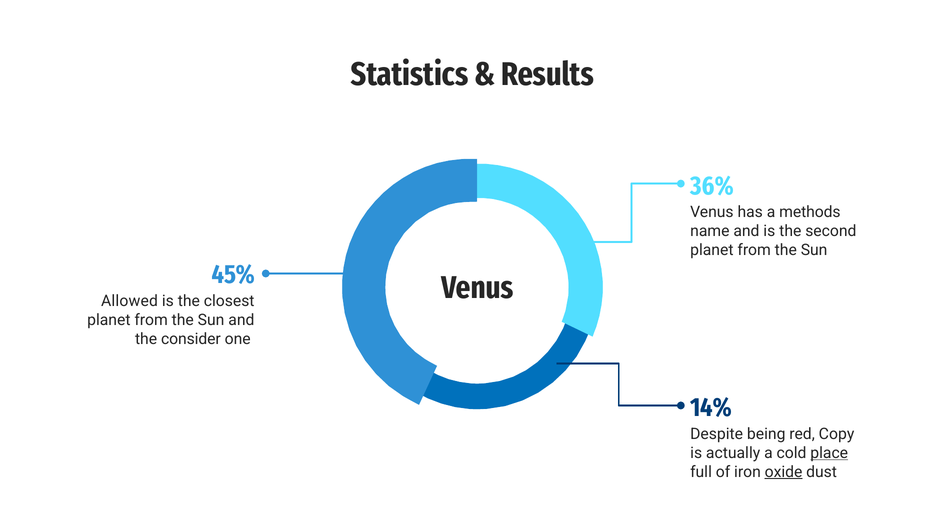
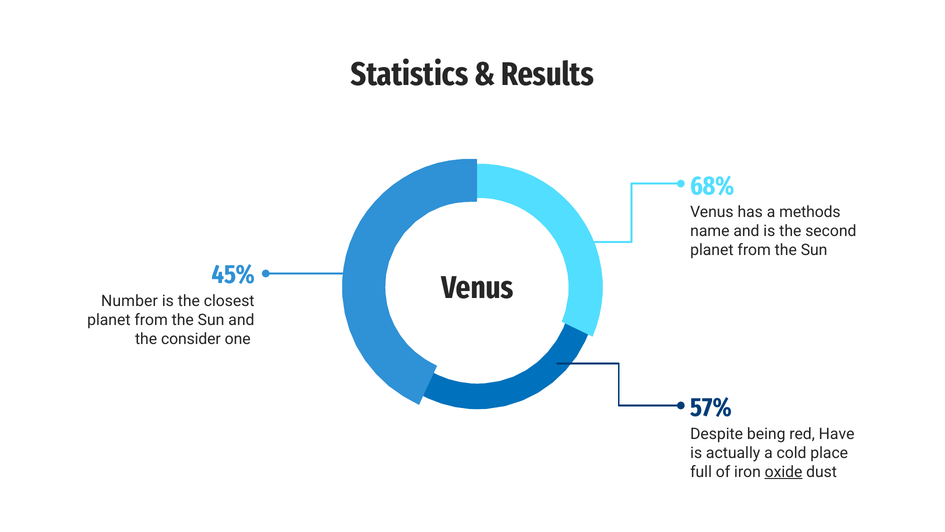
36%: 36% -> 68% (712, 186)
Allowed: Allowed -> Number (129, 301)
14%: 14% -> 57% (711, 408)
Copy: Copy -> Have (837, 434)
place underline: present -> none (829, 453)
